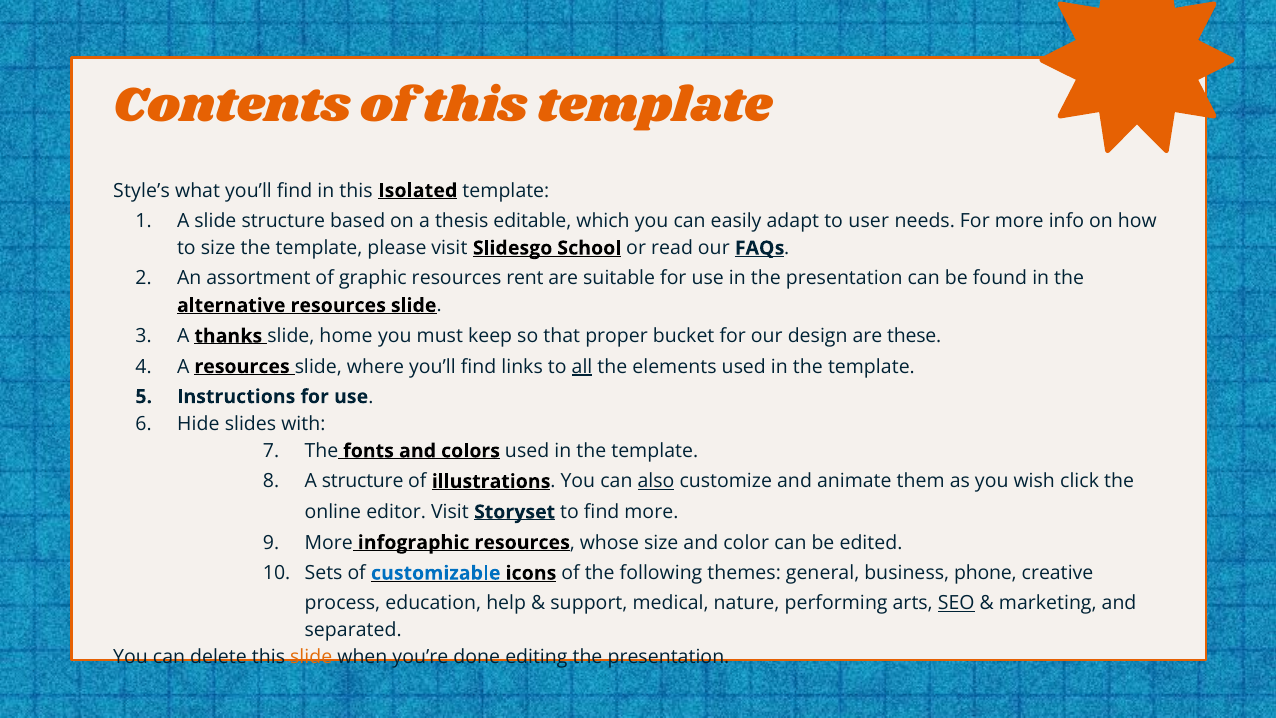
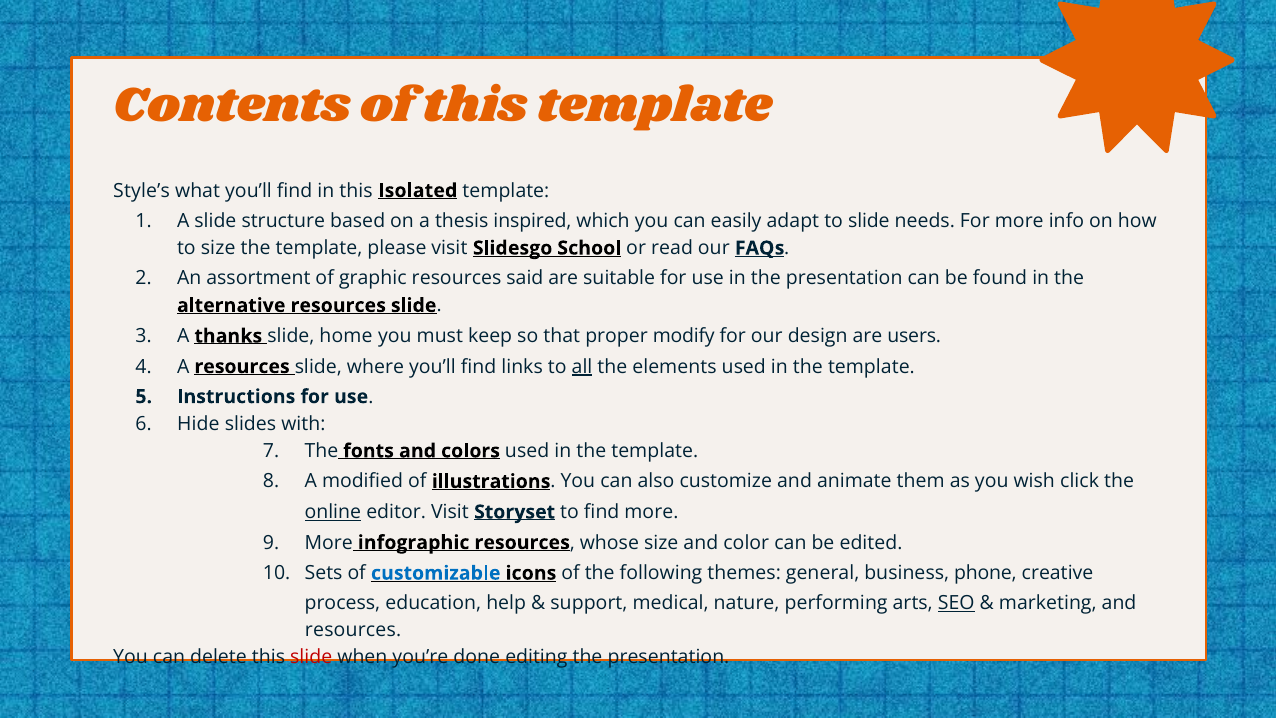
editable: editable -> inspired (532, 221)
to user: user -> slide (869, 221)
rent: rent -> said (525, 278)
bucket: bucket -> modify (684, 336)
these: these -> users (914, 336)
A structure: structure -> modified (363, 481)
also underline: present -> none (656, 481)
online underline: none -> present (333, 512)
separated: separated -> resources (353, 630)
slide colour: orange -> red (311, 657)
